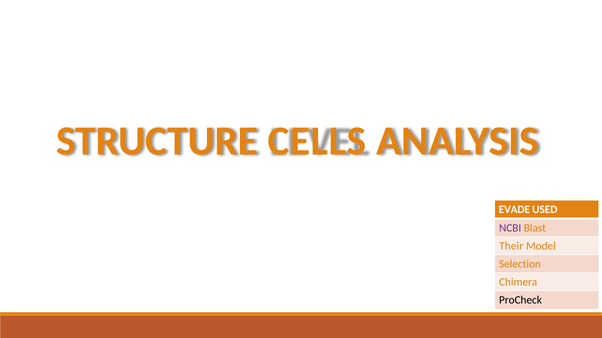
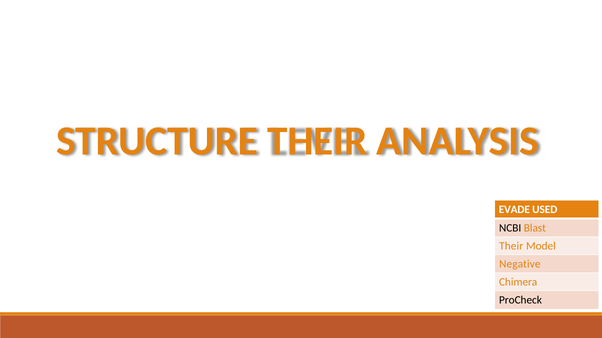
STRUCTURE CELLS: CELLS -> THEIR (317, 141)
NCBI colour: purple -> black (510, 228)
Selection: Selection -> Negative (520, 264)
